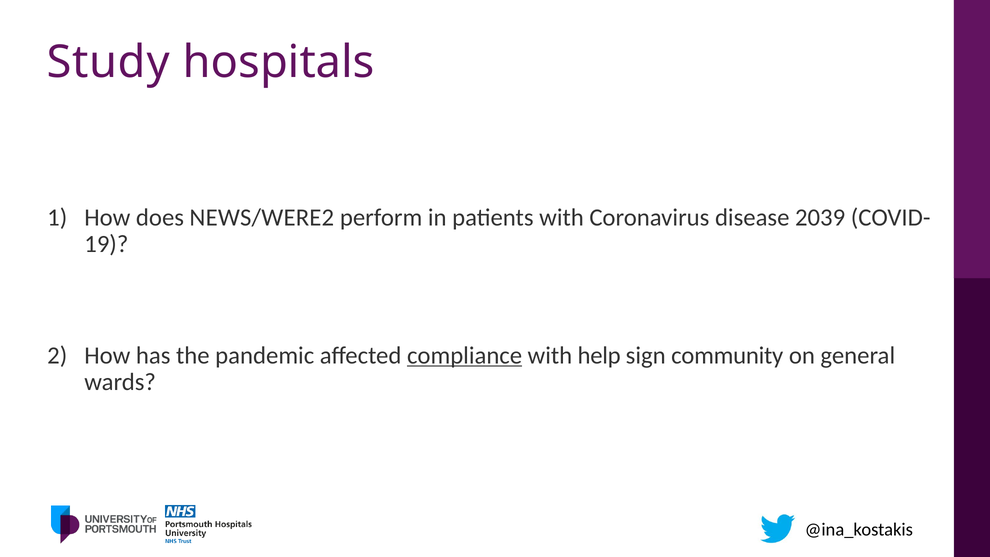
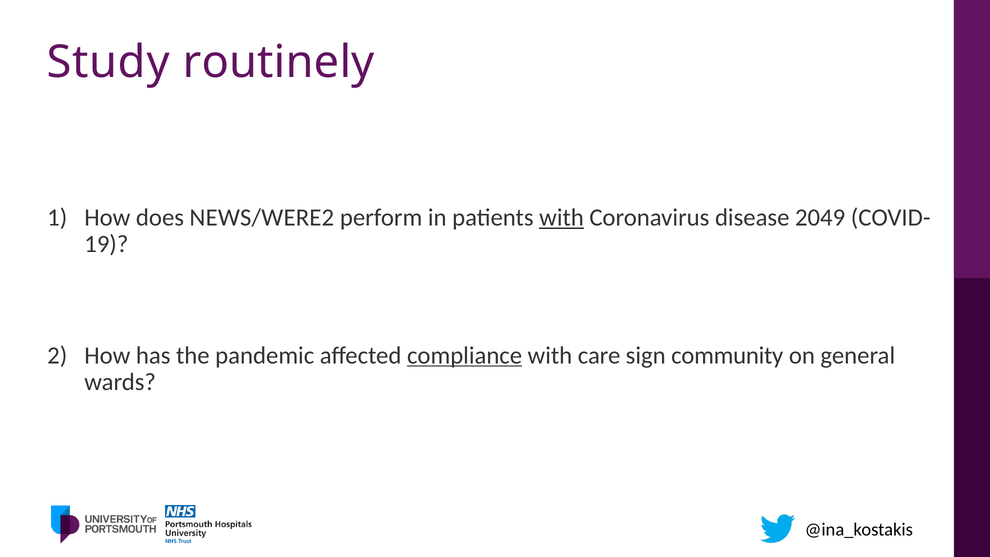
hospitals: hospitals -> routinely (279, 62)
with underline: none -> present (562, 217)
2039: 2039 -> 2049 (820, 217)
help: help -> care (599, 355)
